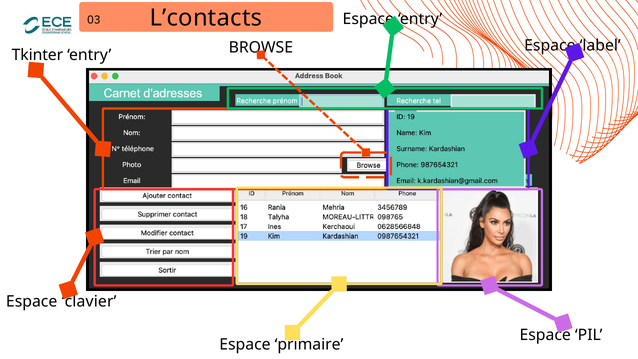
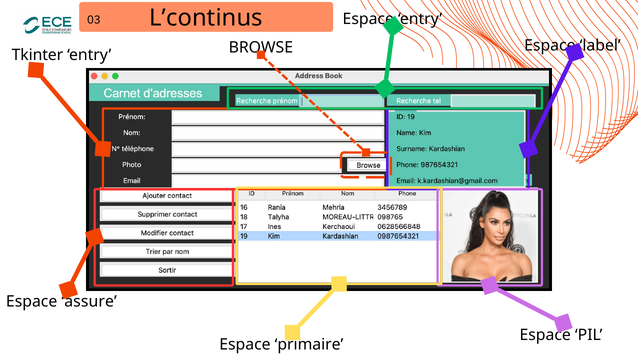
L’contacts: L’contacts -> L’continus (206, 18)
clavier: clavier -> assure (89, 301)
